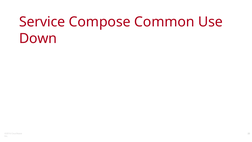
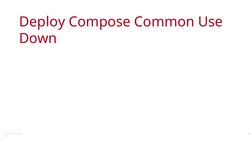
Service: Service -> Deploy (42, 22)
